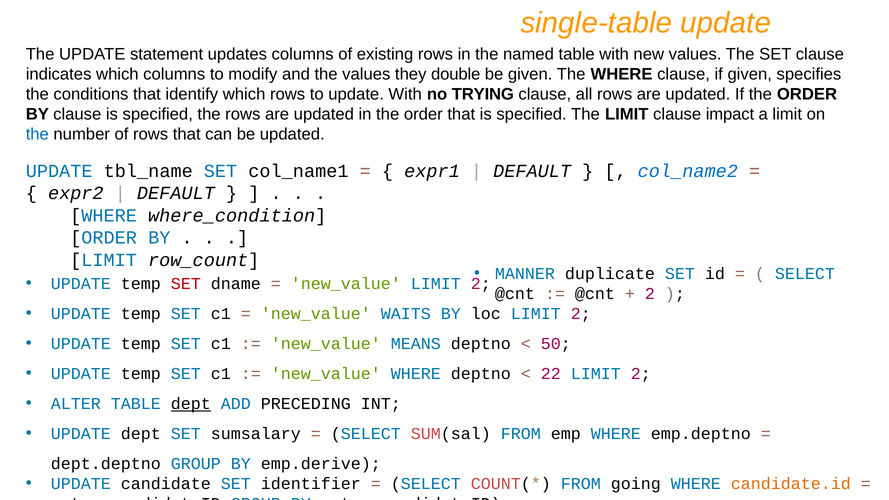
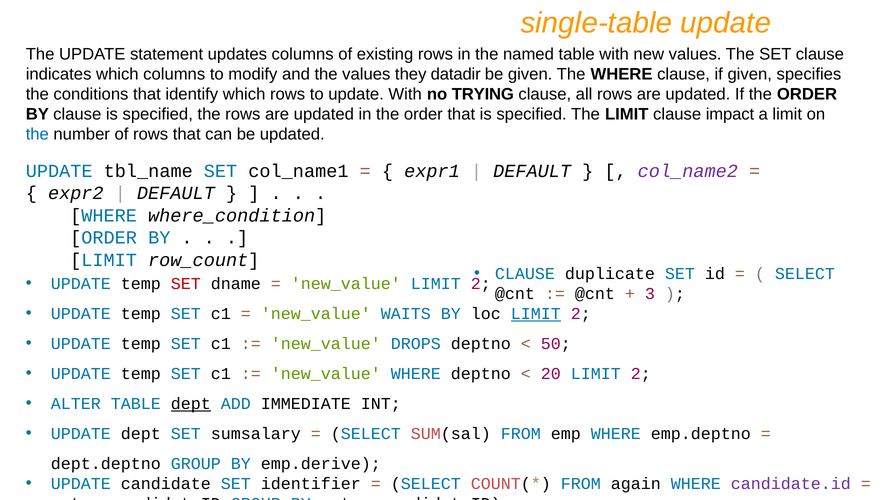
double: double -> datadir (456, 74)
col_name2 colour: blue -> purple (688, 171)
MANNER: MANNER -> CLAUSE (525, 274)
2: 2 -> 3 (650, 294)
LIMIT underline: none -> present (536, 314)
MEANS: MEANS -> DROPS (416, 344)
22: 22 -> 20 (551, 374)
PRECEDING: PRECEDING -> IMMEDIATE (306, 404)
going: going -> again (636, 484)
candidate.id colour: orange -> purple (791, 484)
